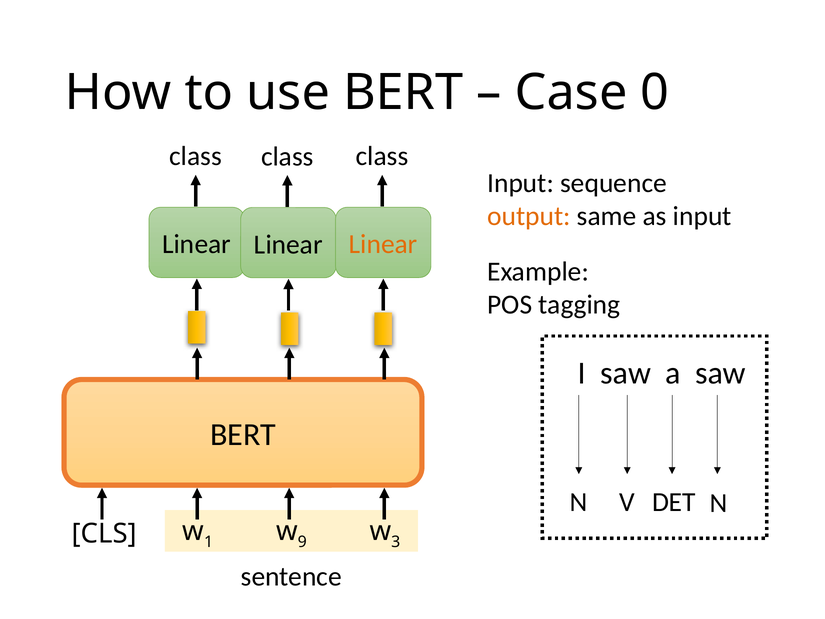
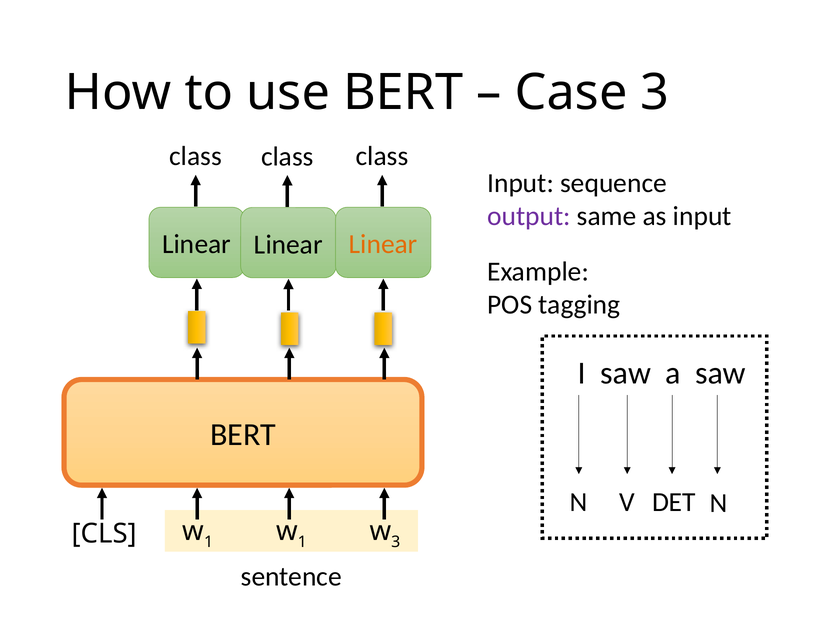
Case 0: 0 -> 3 (655, 92)
output colour: orange -> purple (529, 216)
9: 9 -> 1 (302, 542)
